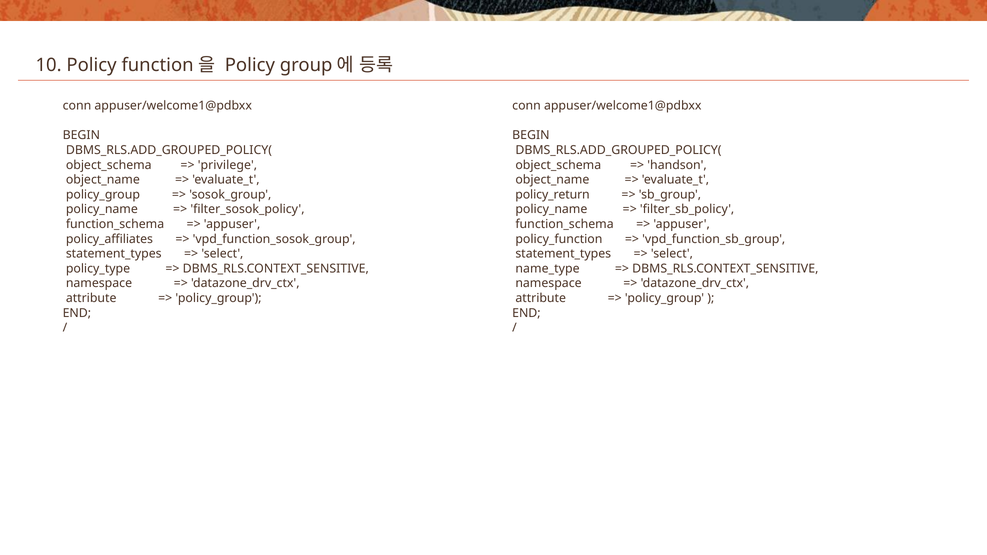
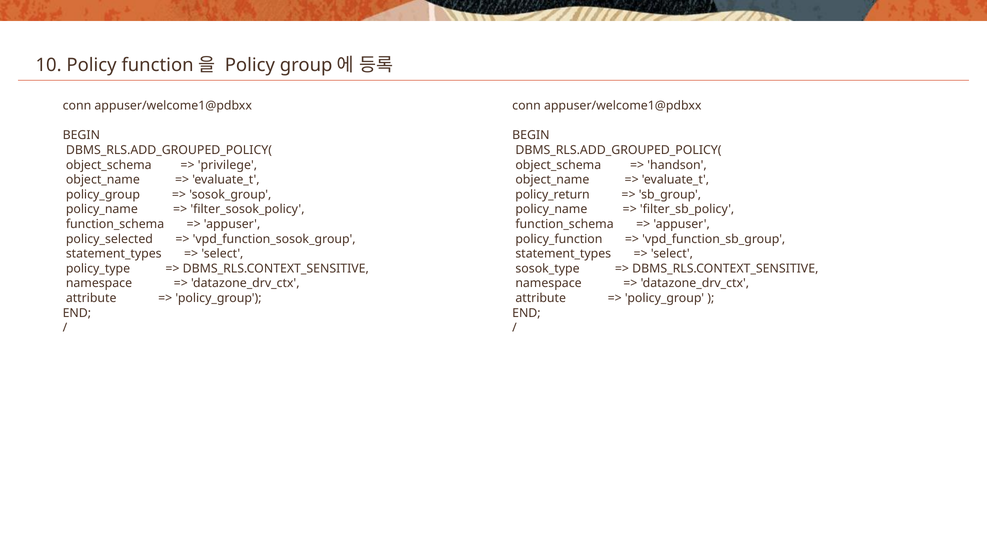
policy_affiliates: policy_affiliates -> policy_selected (109, 239)
name_type: name_type -> sosok_type (548, 269)
